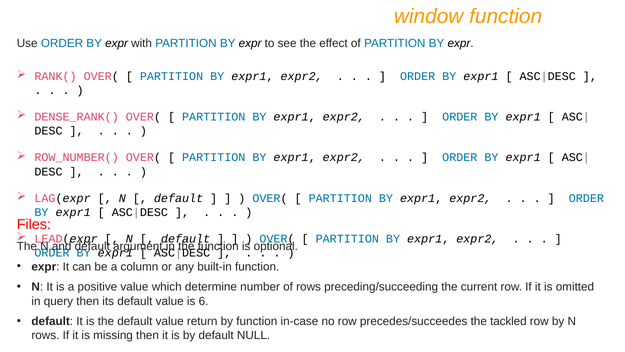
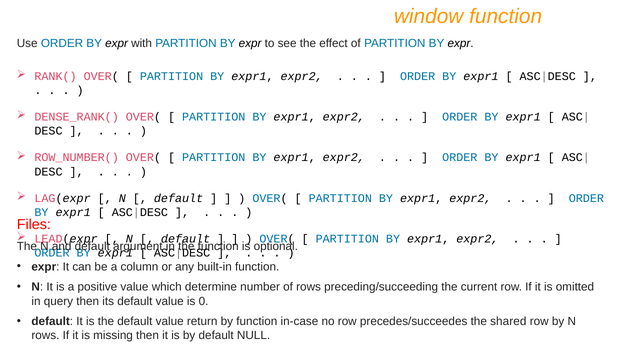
6: 6 -> 0 (204, 301)
tackled: tackled -> shared (508, 321)
